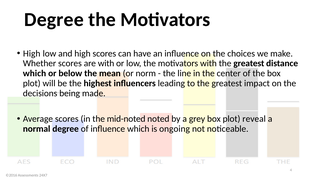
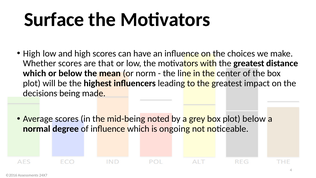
Degree: Degree -> Surface (54, 19)
are with: with -> that (106, 63)
mid-noted: mid-noted -> mid-being (126, 119)
plot reveal: reveal -> below (254, 119)
